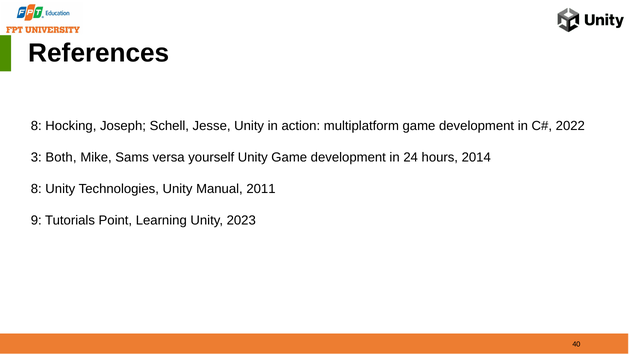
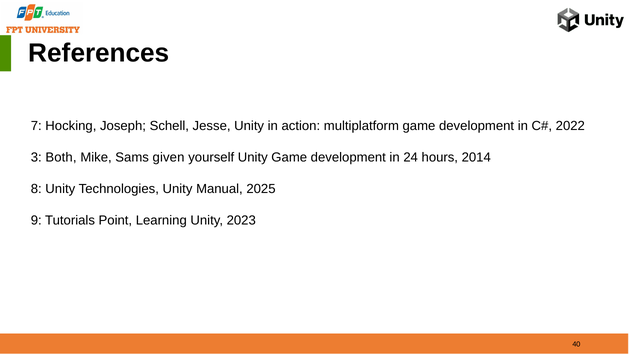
8: 8 -> 7 (36, 126)
versa: versa -> given (169, 157)
2011: 2011 -> 2025 (261, 189)
